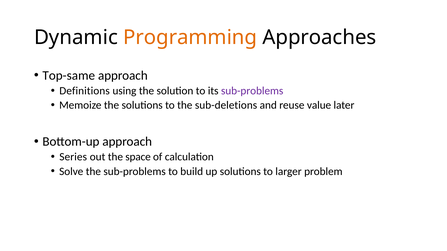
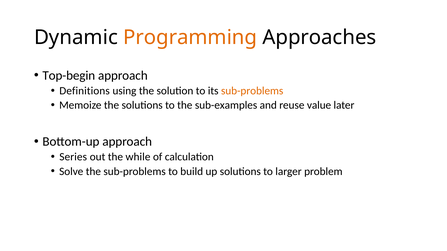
Top-same: Top-same -> Top-begin (69, 76)
sub-problems colour: purple -> orange (252, 91)
sub-deletions: sub-deletions -> sub-examples (226, 105)
space: space -> while (138, 157)
